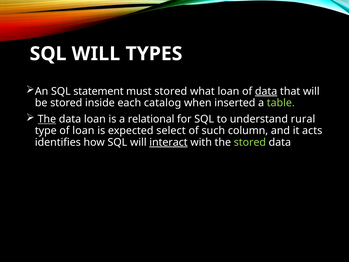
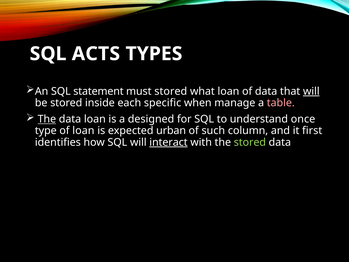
WILL: WILL -> ACTS (96, 54)
data underline: present -> none (266, 91)
will underline: none -> present (311, 91)
catalog: catalog -> specific (163, 103)
inserted: inserted -> manage (235, 103)
table colour: light green -> pink (281, 103)
relational: relational -> designed (151, 119)
rural: rural -> once (303, 119)
select: select -> urban (171, 131)
acts: acts -> first (312, 131)
